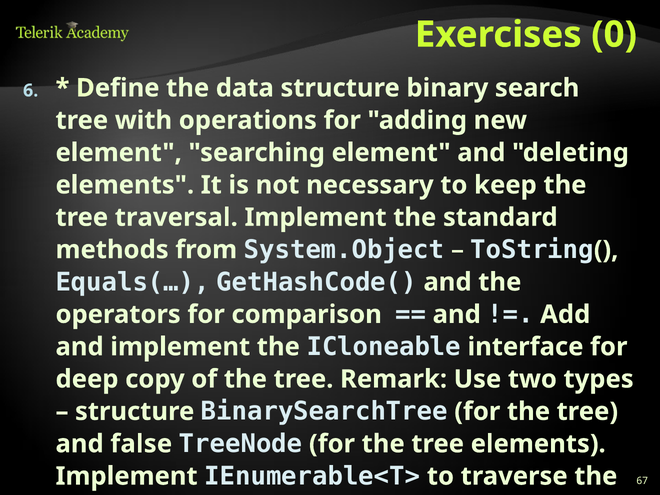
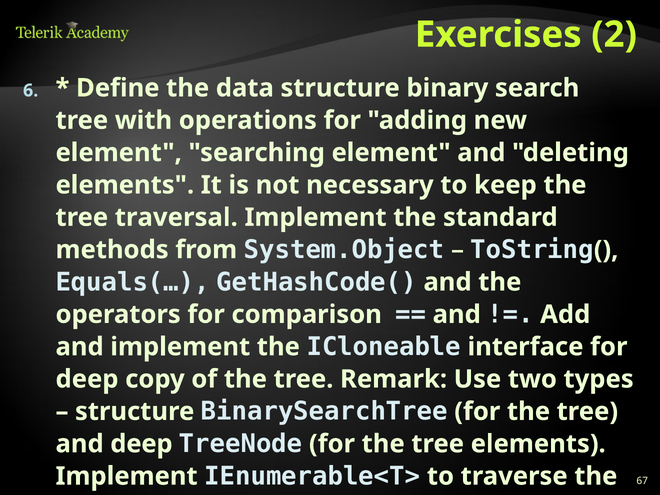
0: 0 -> 2 (614, 35)
and false: false -> deep (141, 444)
